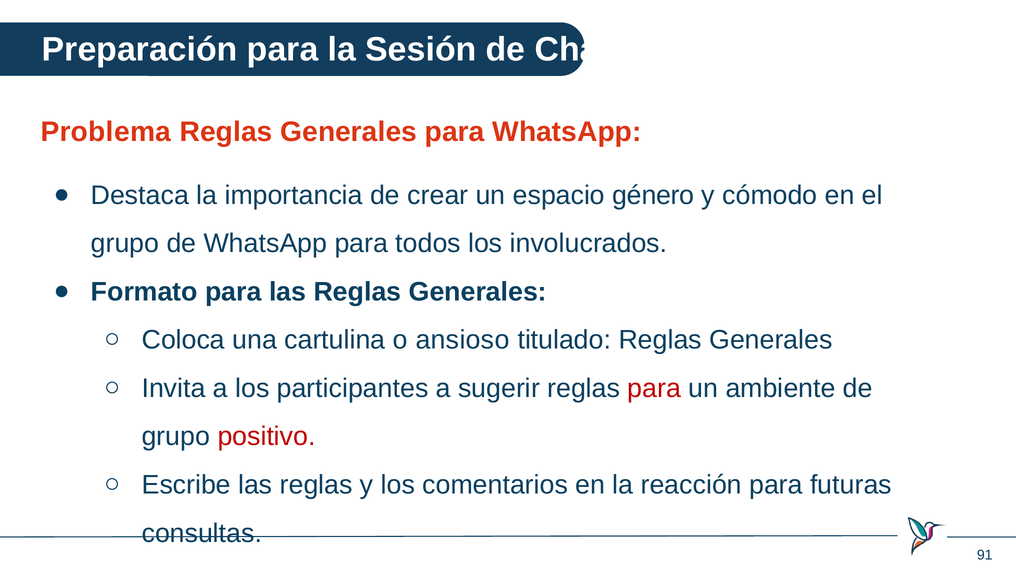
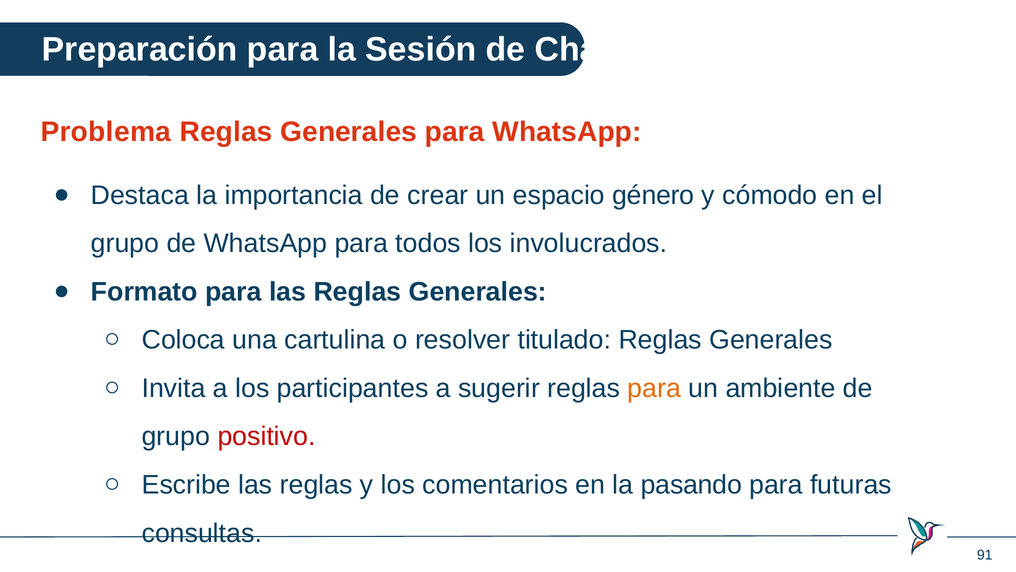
ansioso: ansioso -> resolver (463, 340)
para colour: red -> orange (654, 388)
reacción: reacción -> pasando (691, 485)
